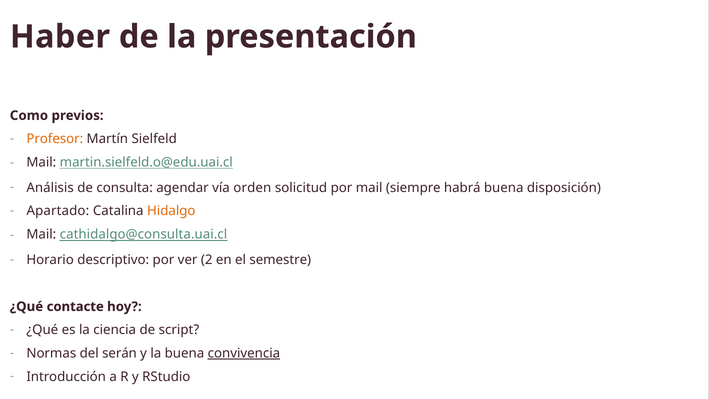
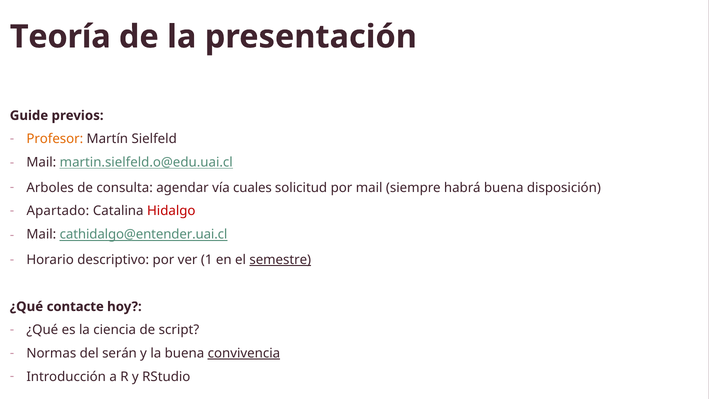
Haber: Haber -> Teoría (60, 37)
Como: Como -> Guide (29, 115)
Análisis: Análisis -> Arboles (50, 188)
orden: orden -> cuales (252, 188)
Hidalgo colour: orange -> red (171, 211)
cathidalgo@consulta.uai.cl: cathidalgo@consulta.uai.cl -> cathidalgo@entender.uai.cl (144, 234)
2: 2 -> 1 (207, 260)
semestre underline: none -> present (280, 260)
